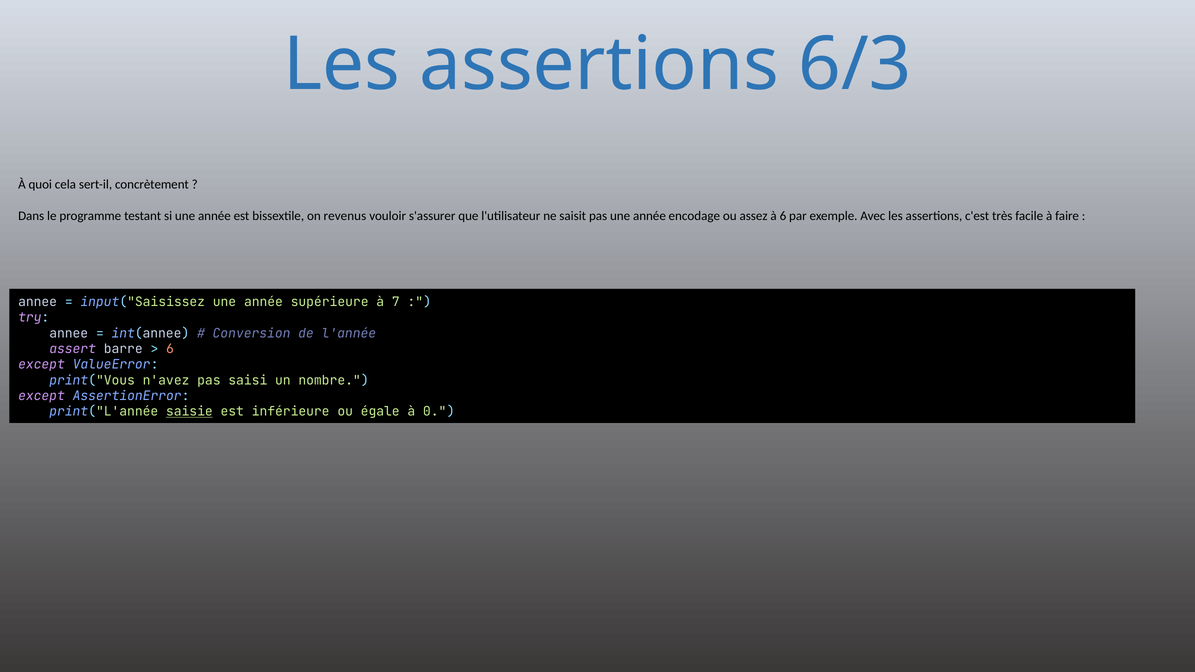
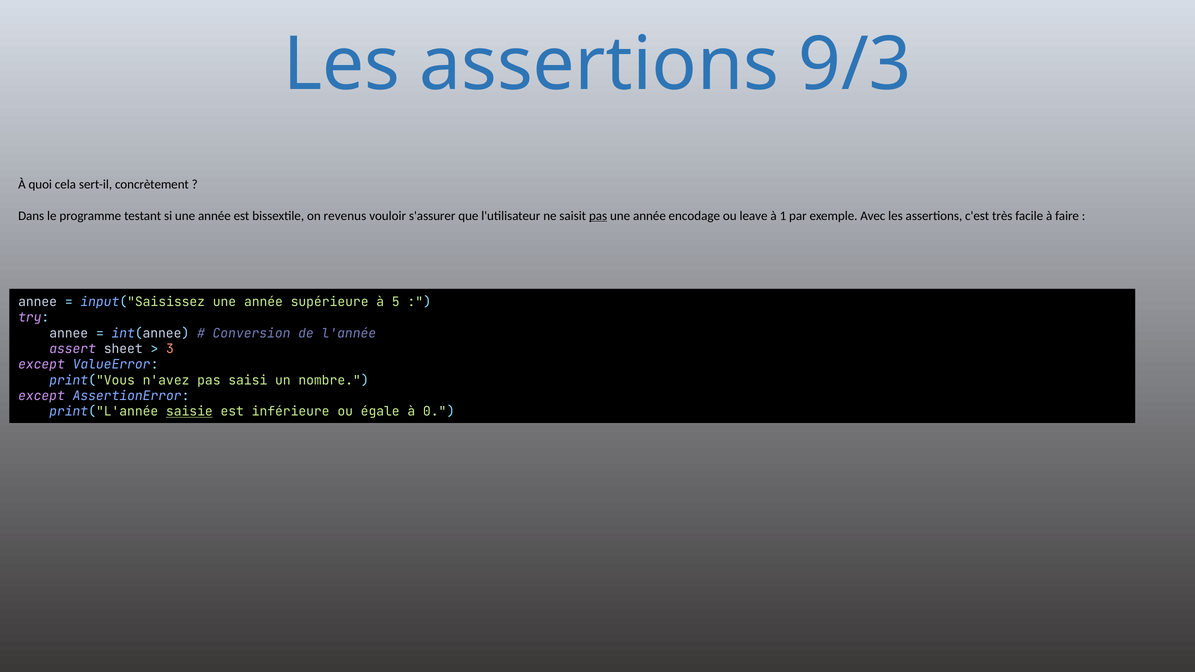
6/3: 6/3 -> 9/3 (855, 64)
pas underline: none -> present (598, 216)
assez: assez -> leave (754, 216)
à 6: 6 -> 1 (783, 216)
7: 7 -> 5 (396, 302)
barre: barre -> sheet (123, 349)
6: 6 -> 3 (170, 349)
